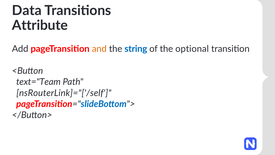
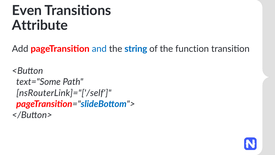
Data: Data -> Even (27, 10)
and colour: orange -> blue (99, 49)
optional: optional -> function (192, 49)
text="Team: text="Team -> text="Some (38, 82)
